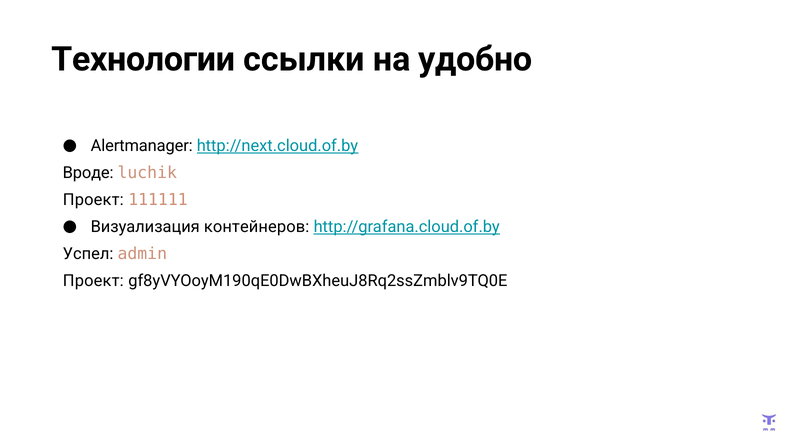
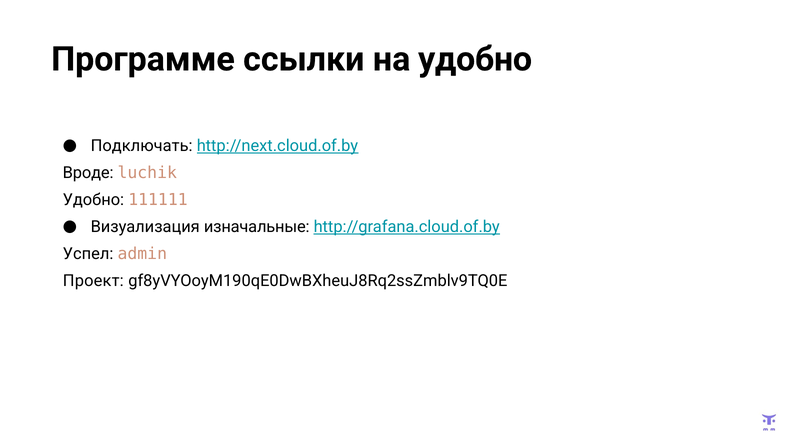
Технологии: Технологии -> Программе (143, 59)
Alertmanager: Alertmanager -> Подключать (142, 146)
Проект: Проект -> Удобно (93, 200)
контейнеров: контейнеров -> изначальные (257, 227)
